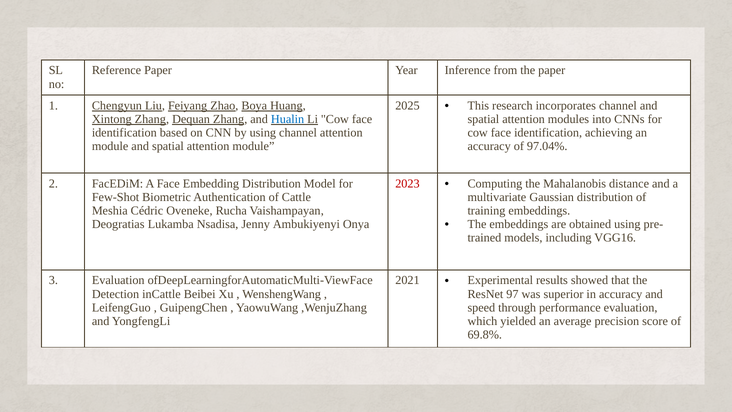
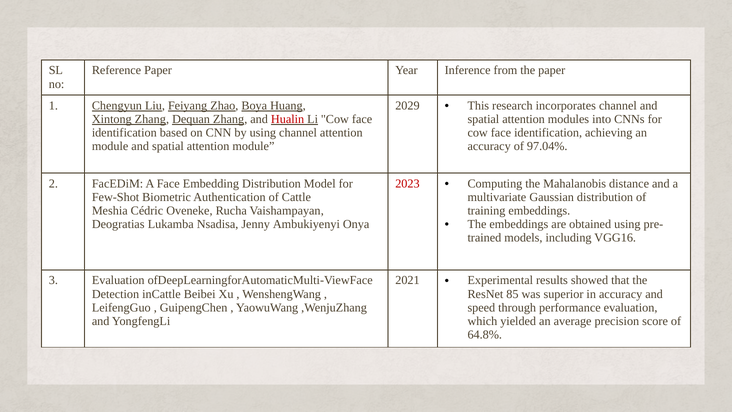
2025: 2025 -> 2029 (407, 105)
Hualin colour: blue -> red (288, 119)
97: 97 -> 85 (512, 294)
69.8%: 69.8% -> 64.8% (485, 334)
